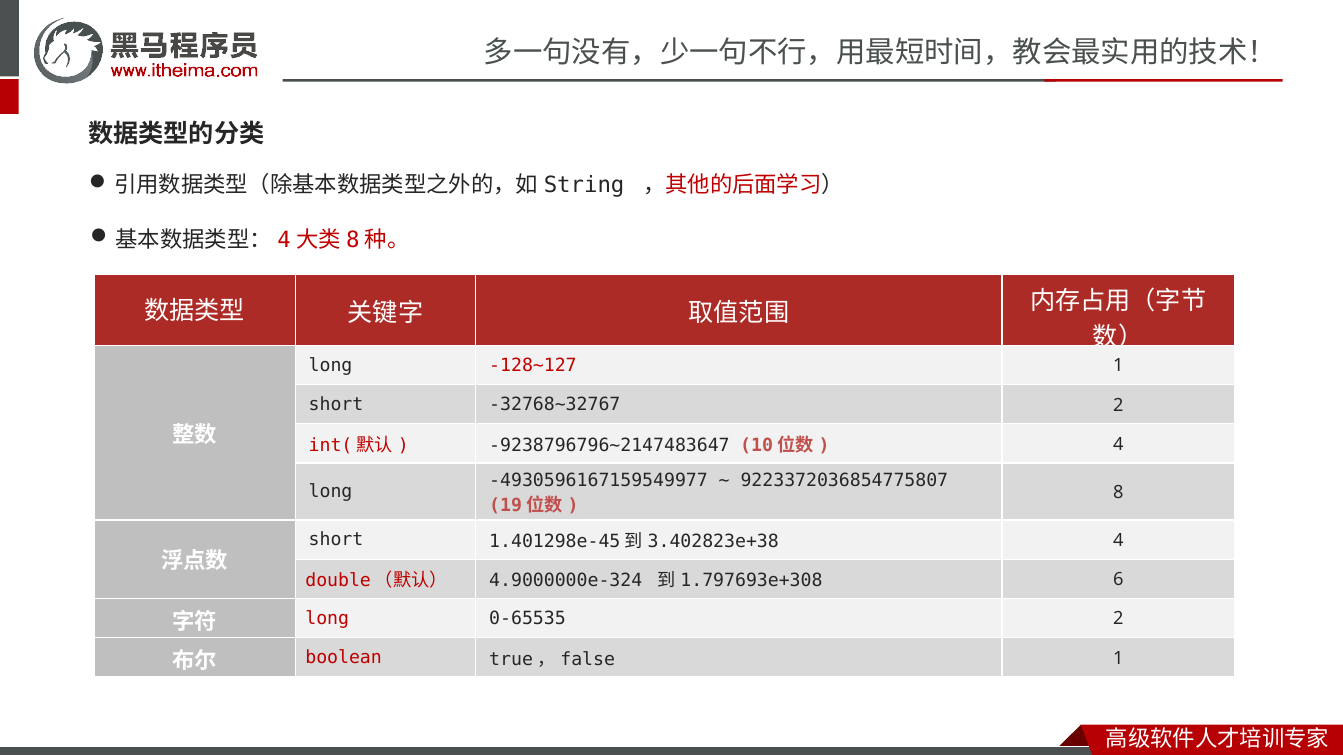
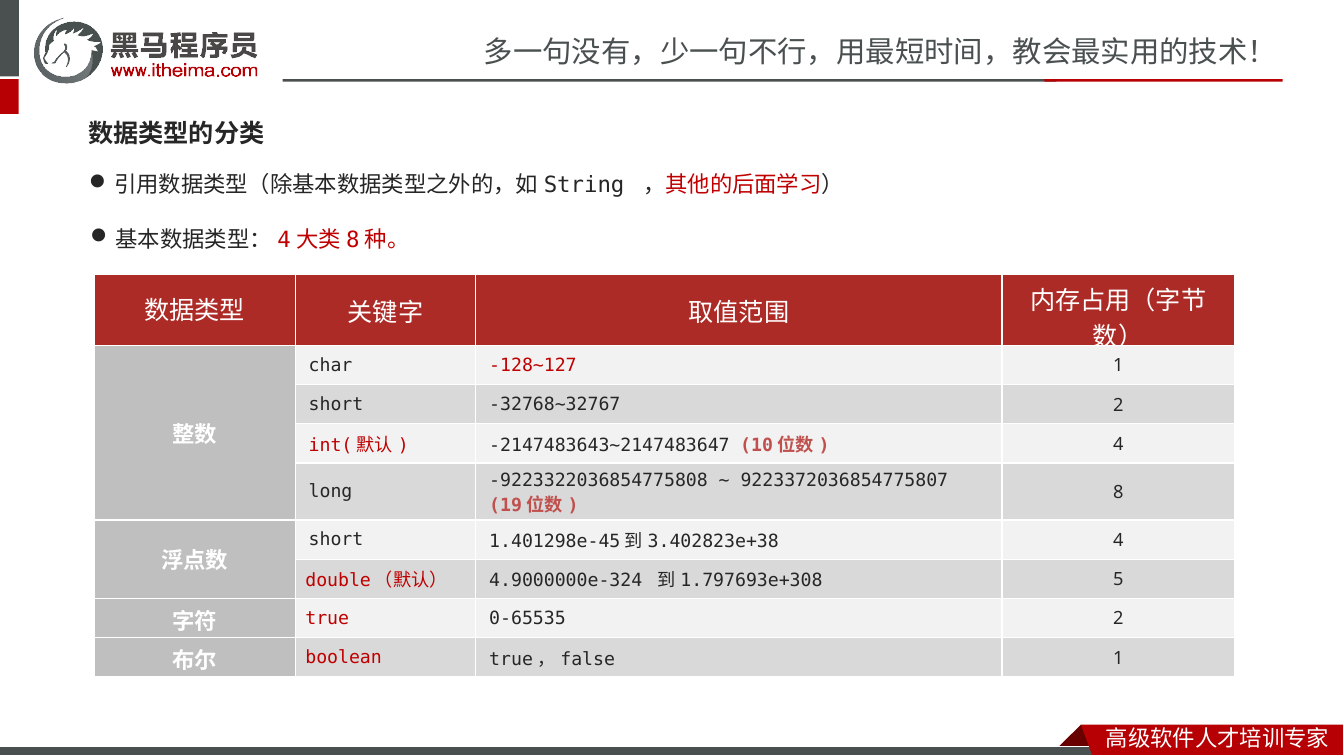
long: long -> char (331, 365)
-9238796796~2147483647: -9238796796~2147483647 -> -2147483643~2147483647 (609, 446)
-4930596167159549977: -4930596167159549977 -> -9223322036854775808 (599, 481)
6: 6 -> 5 (1118, 580)
long: long -> true (327, 619)
